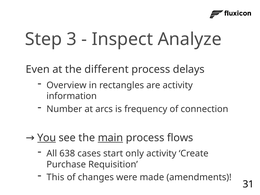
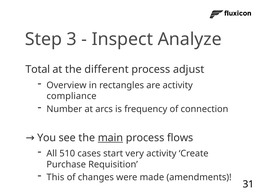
Even: Even -> Total (38, 69)
delays: delays -> adjust (189, 69)
information: information -> compliance (72, 96)
You underline: present -> none (47, 138)
638: 638 -> 510 (67, 153)
only: only -> very (135, 153)
